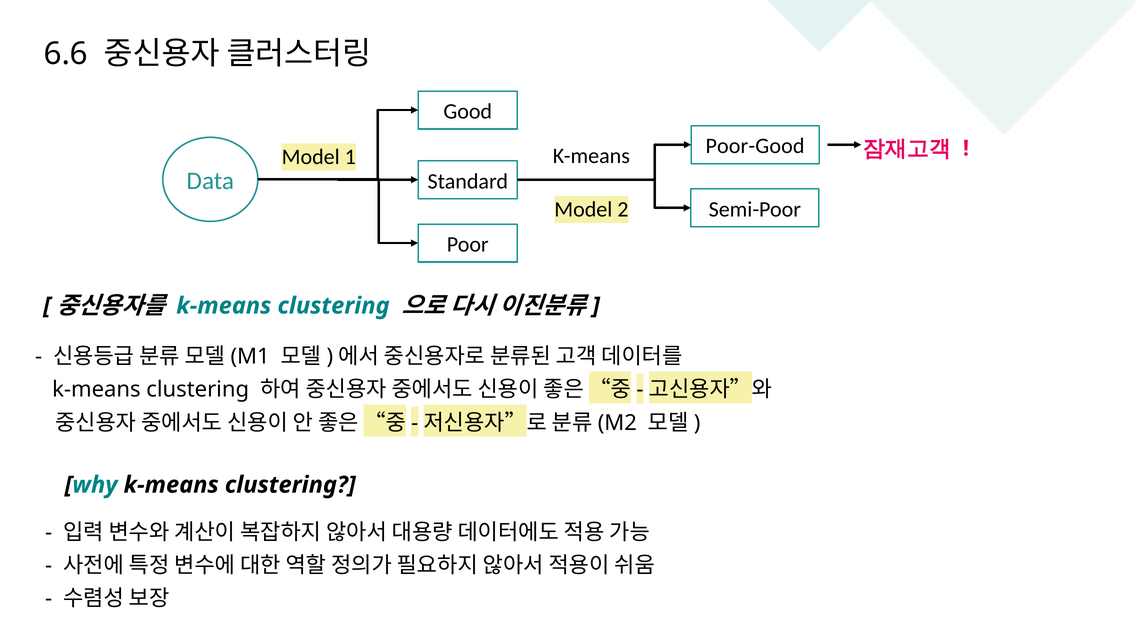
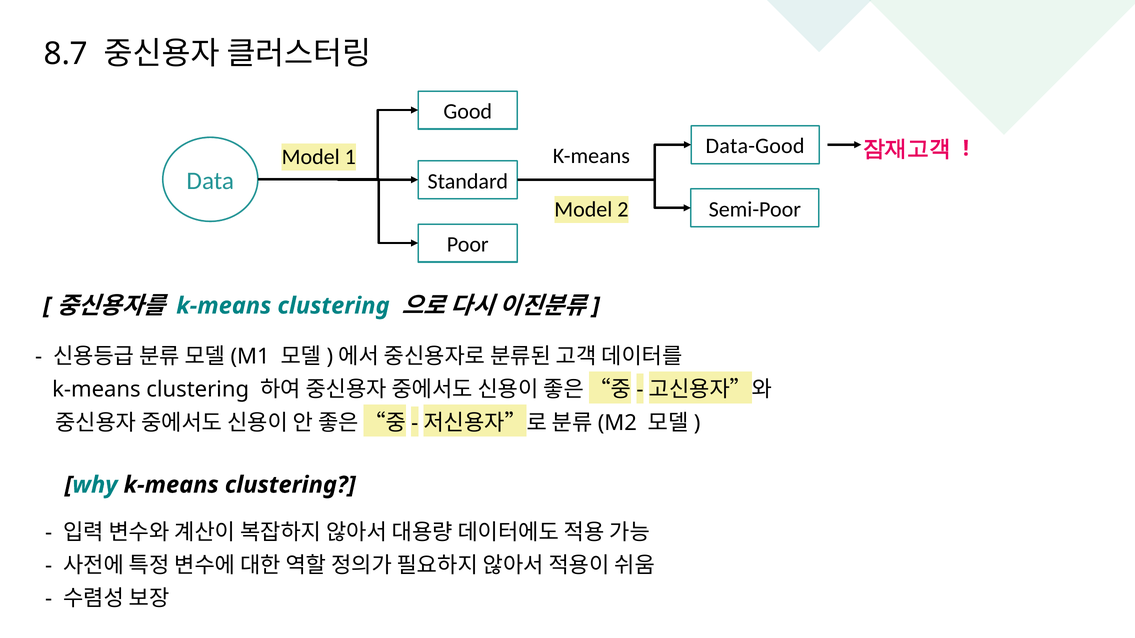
6.6: 6.6 -> 8.7 (66, 54)
Poor-Good: Poor-Good -> Data-Good (755, 146)
